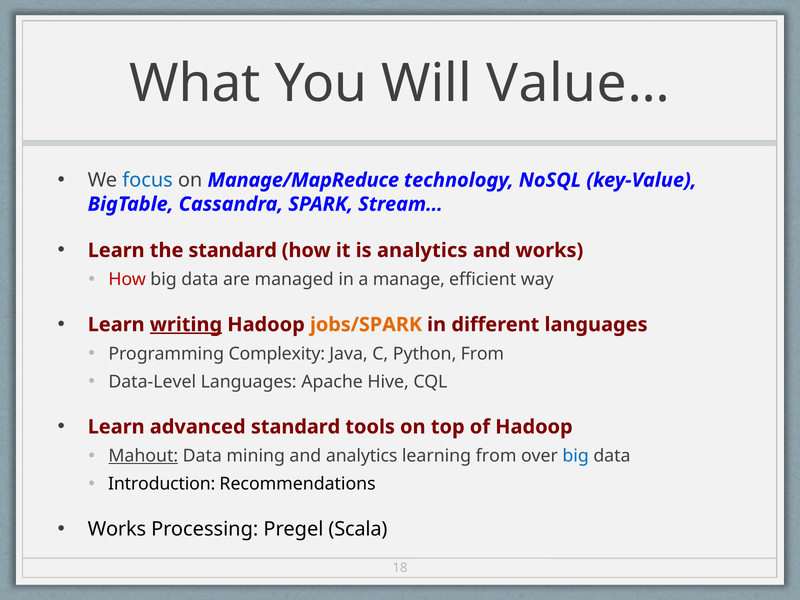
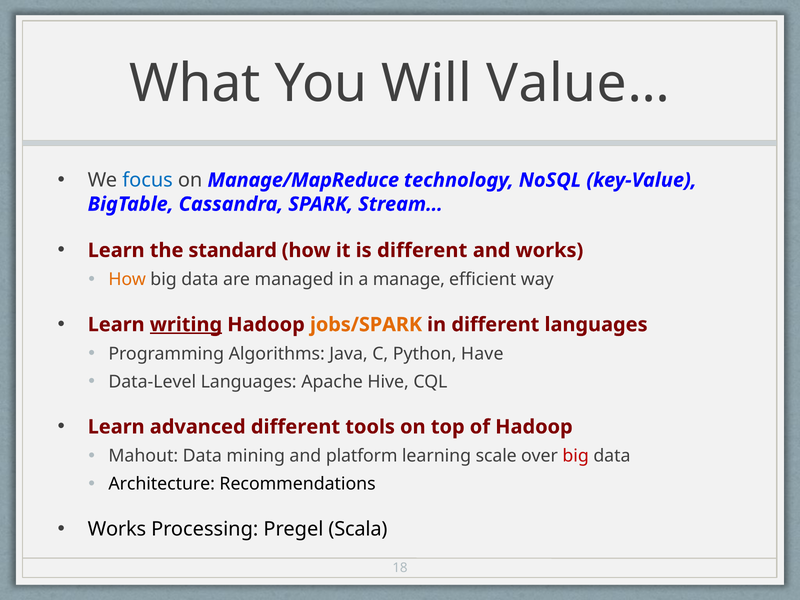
is analytics: analytics -> different (422, 250)
How colour: red -> orange (127, 280)
Complexity: Complexity -> Algorithms (277, 354)
Python From: From -> Have (482, 354)
advanced standard: standard -> different (295, 427)
Mahout underline: present -> none (143, 456)
and analytics: analytics -> platform (362, 456)
learning from: from -> scale (496, 456)
big colour: blue -> red (576, 456)
Introduction: Introduction -> Architecture (162, 484)
